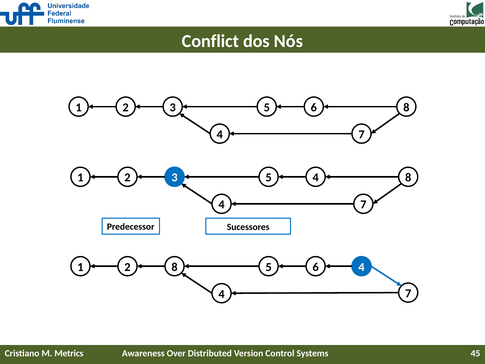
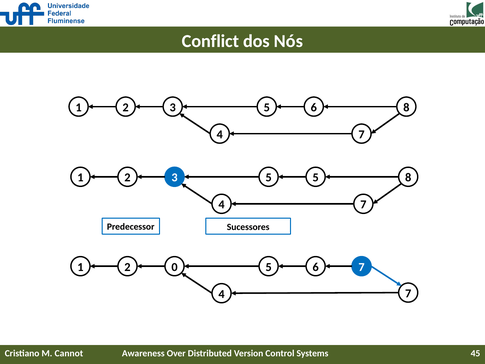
5 4: 4 -> 5 (316, 177)
2 8: 8 -> 0 (174, 267)
4: 4 -> 7 (362, 267)
Metrics: Metrics -> Cannot (69, 353)
